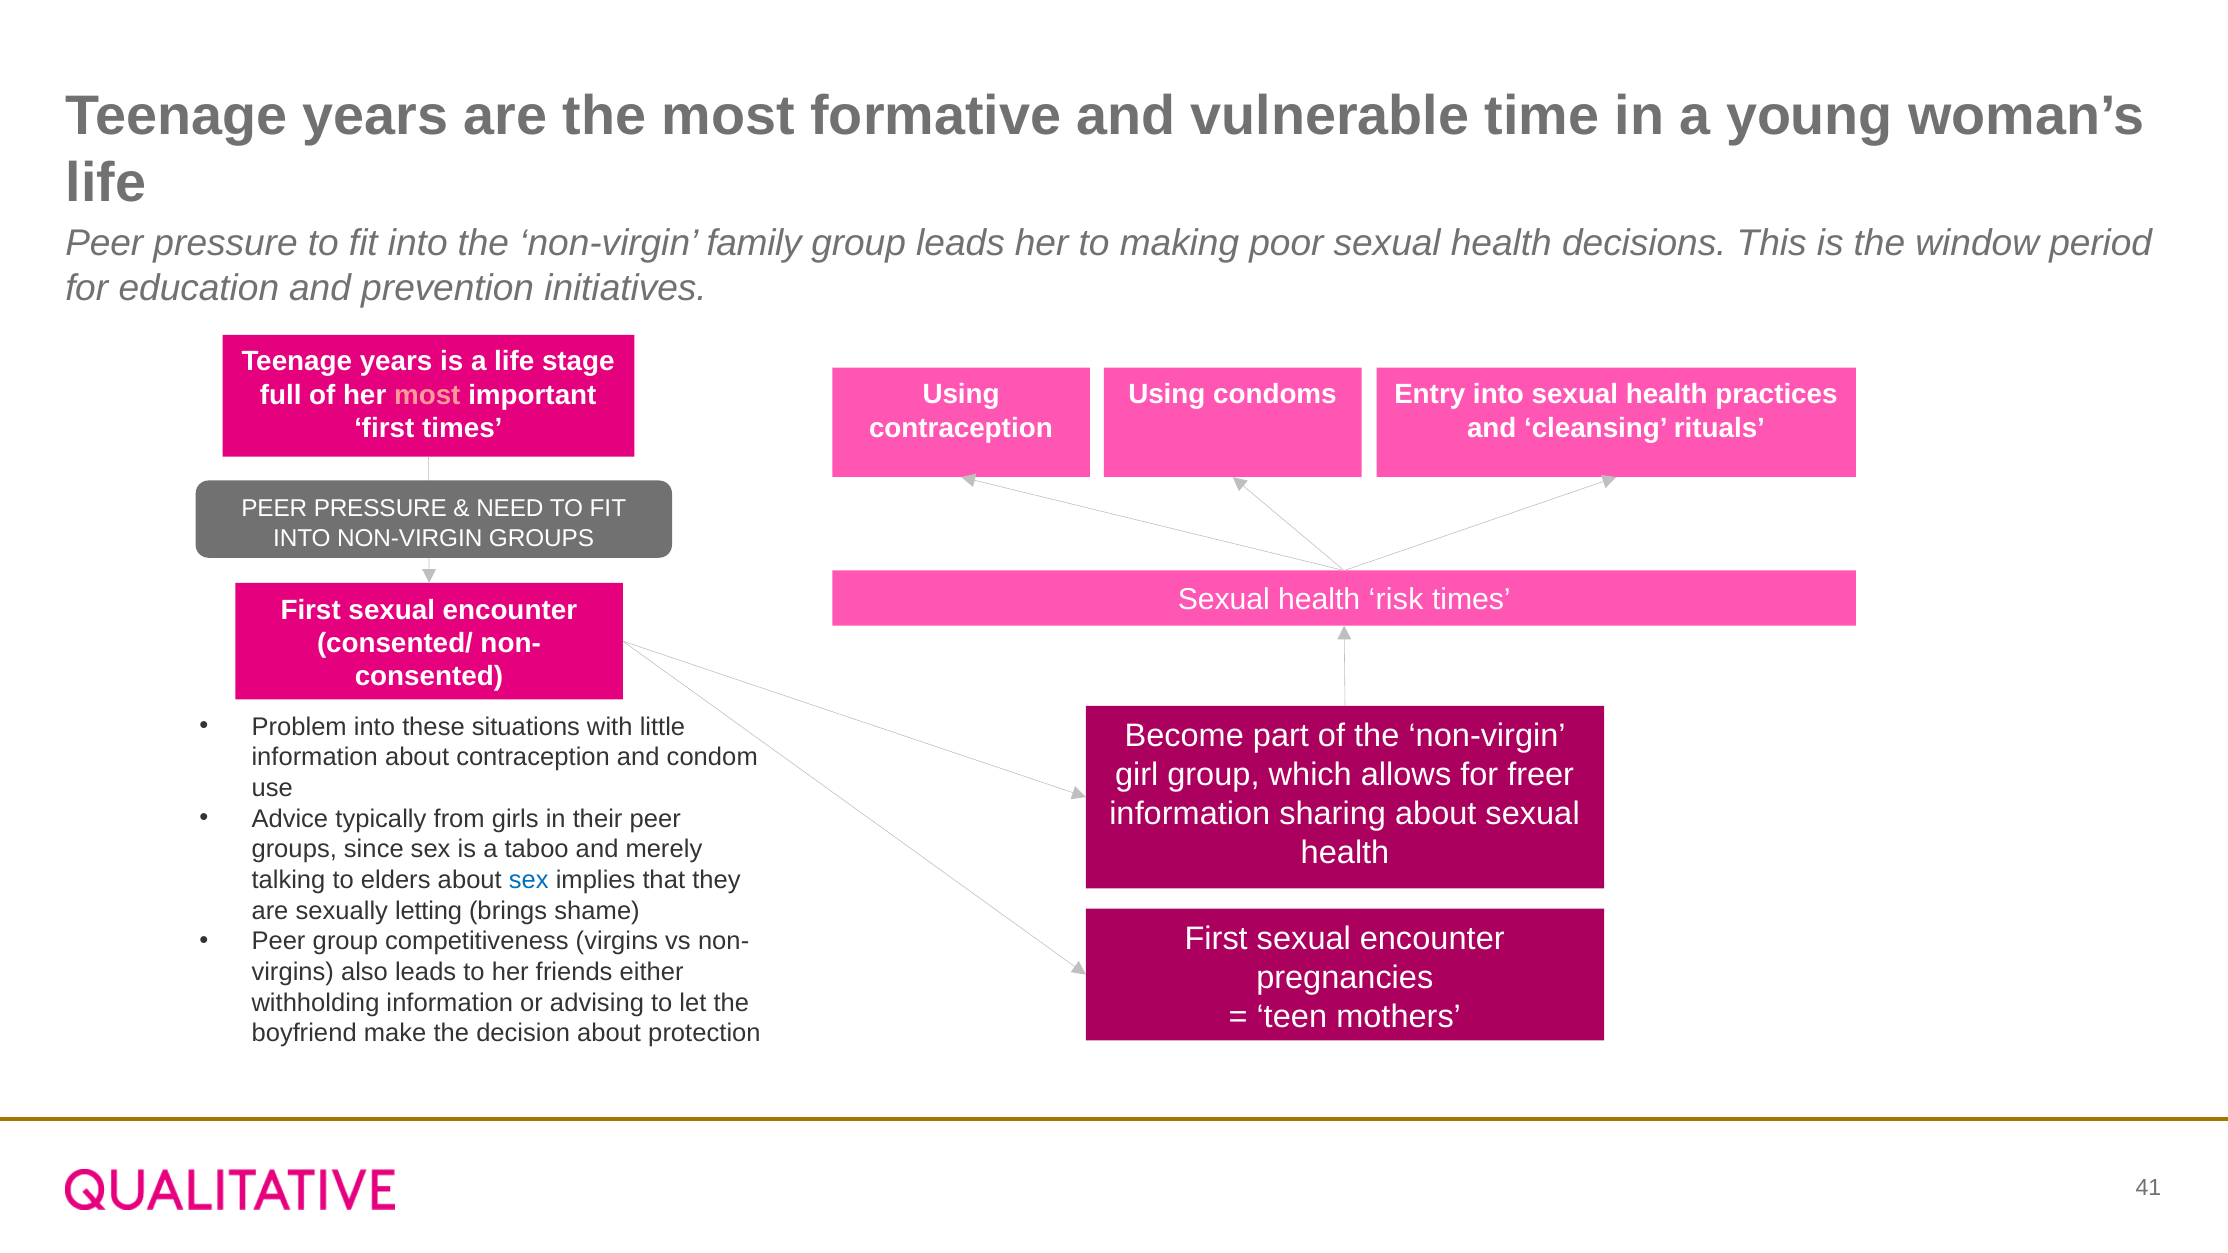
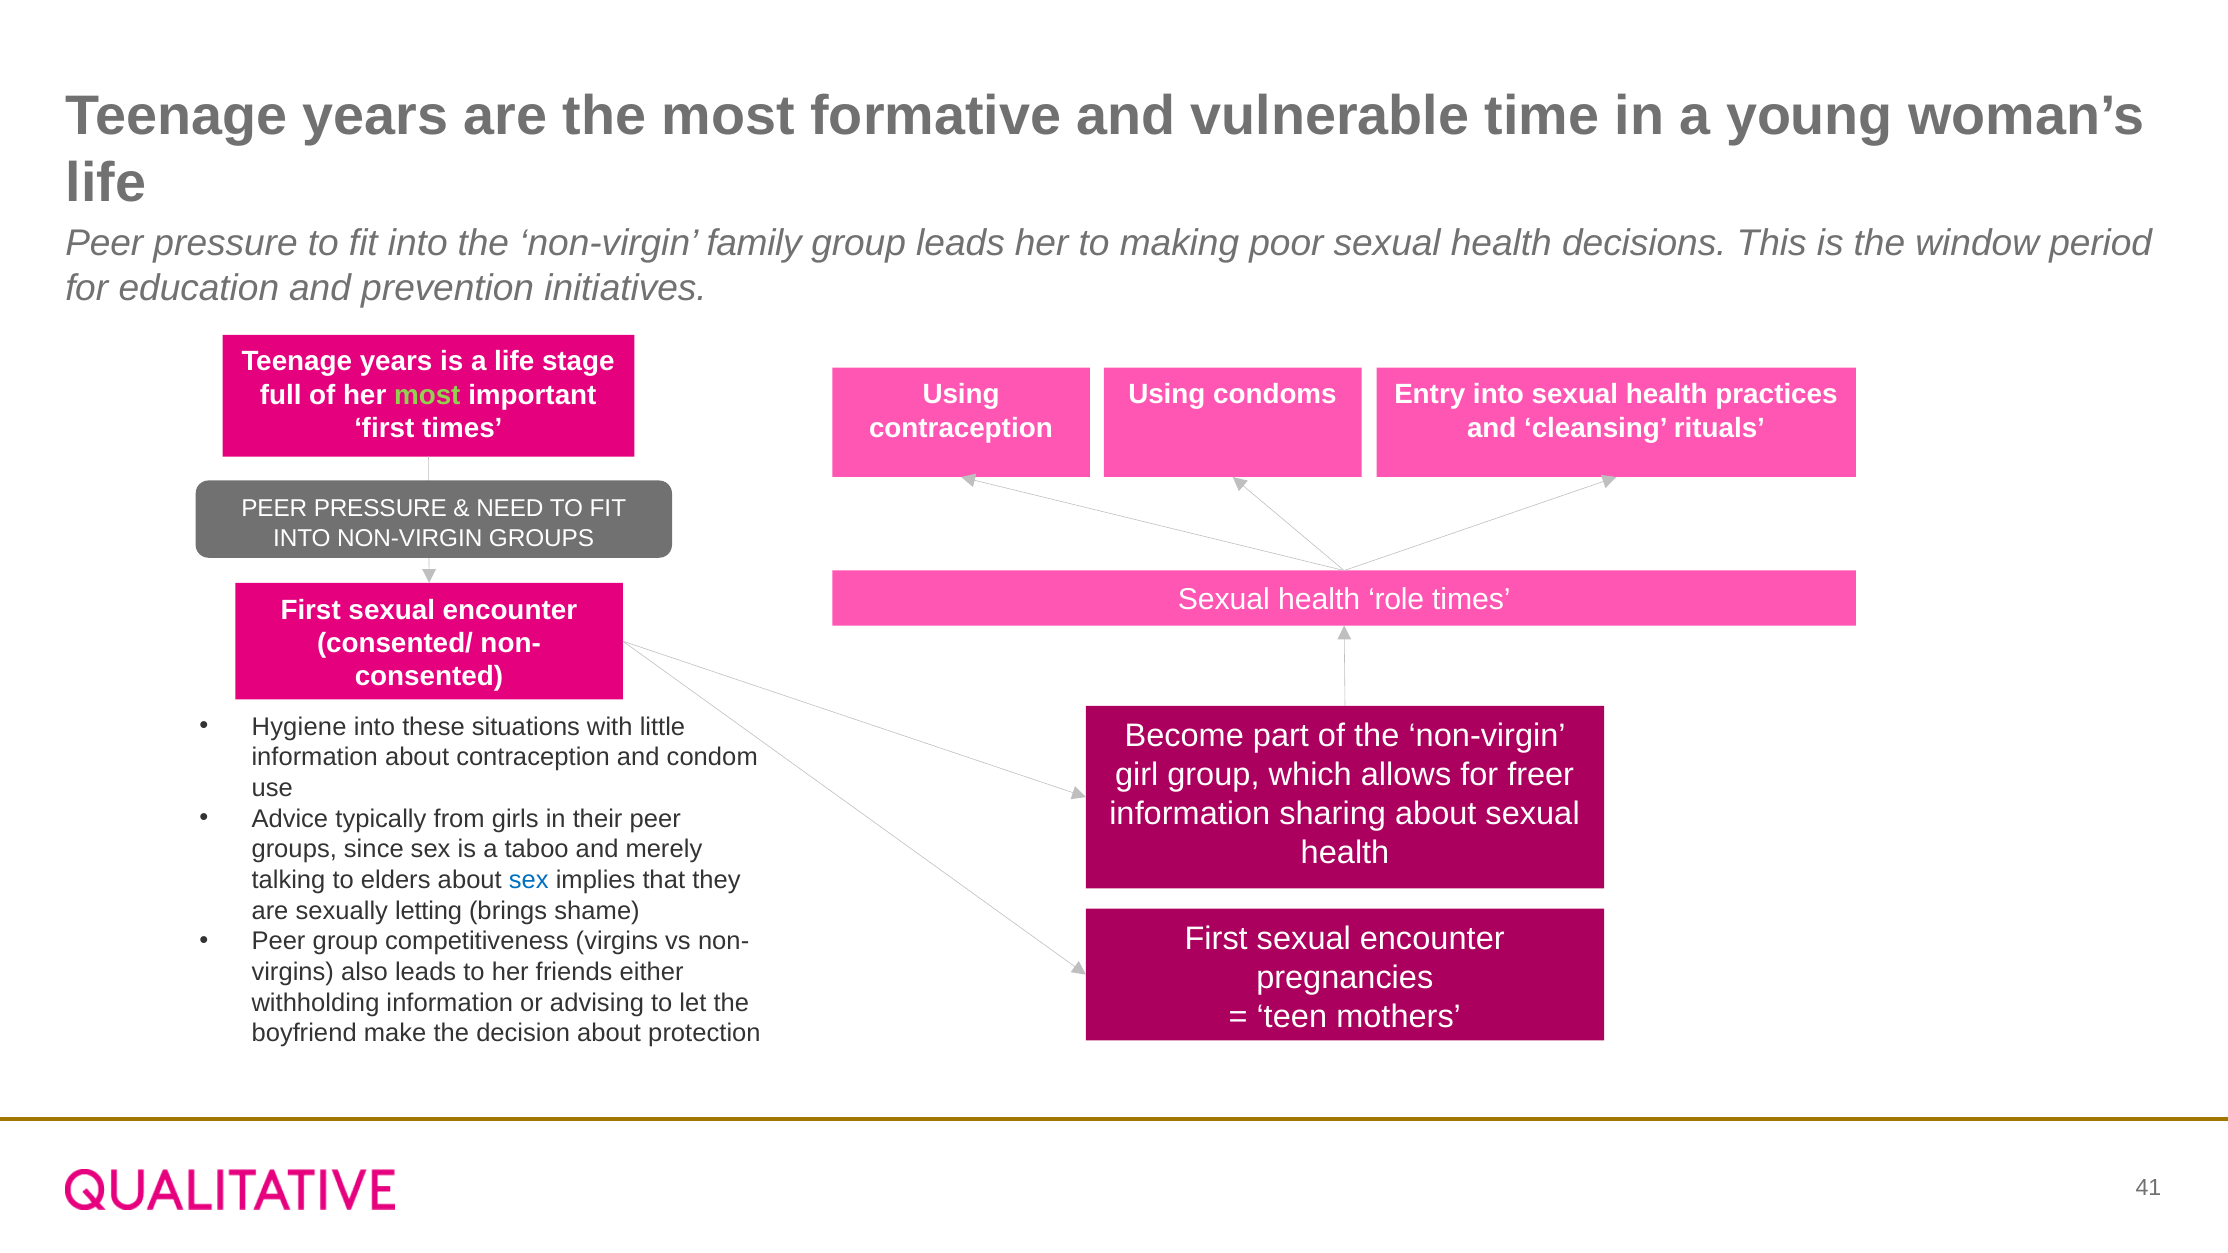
most colour: pink -> light green (427, 395)
risk: risk -> role (1396, 599)
Problem: Problem -> Hygiene (299, 727)
